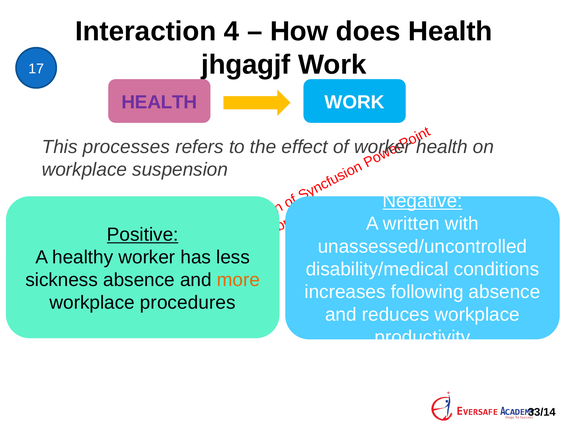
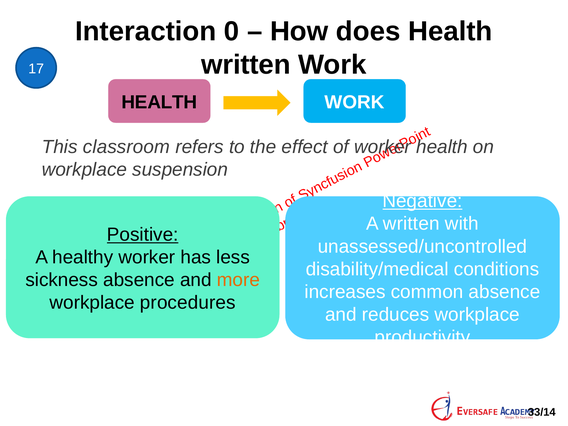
4: 4 -> 0 (232, 31)
jhgagjf: jhgagjf -> written (246, 65)
HEALTH colour: purple -> black (159, 102)
processes: processes -> classroom (126, 147)
following: following -> common (427, 292)
